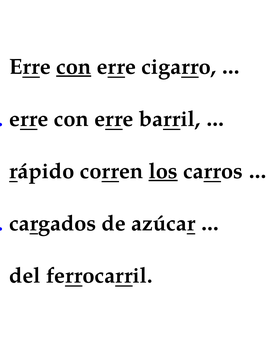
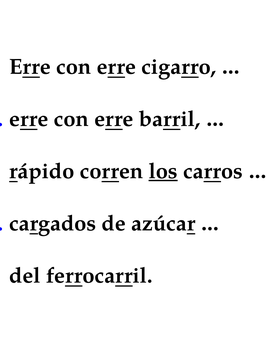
con underline: present -> none (74, 67)
